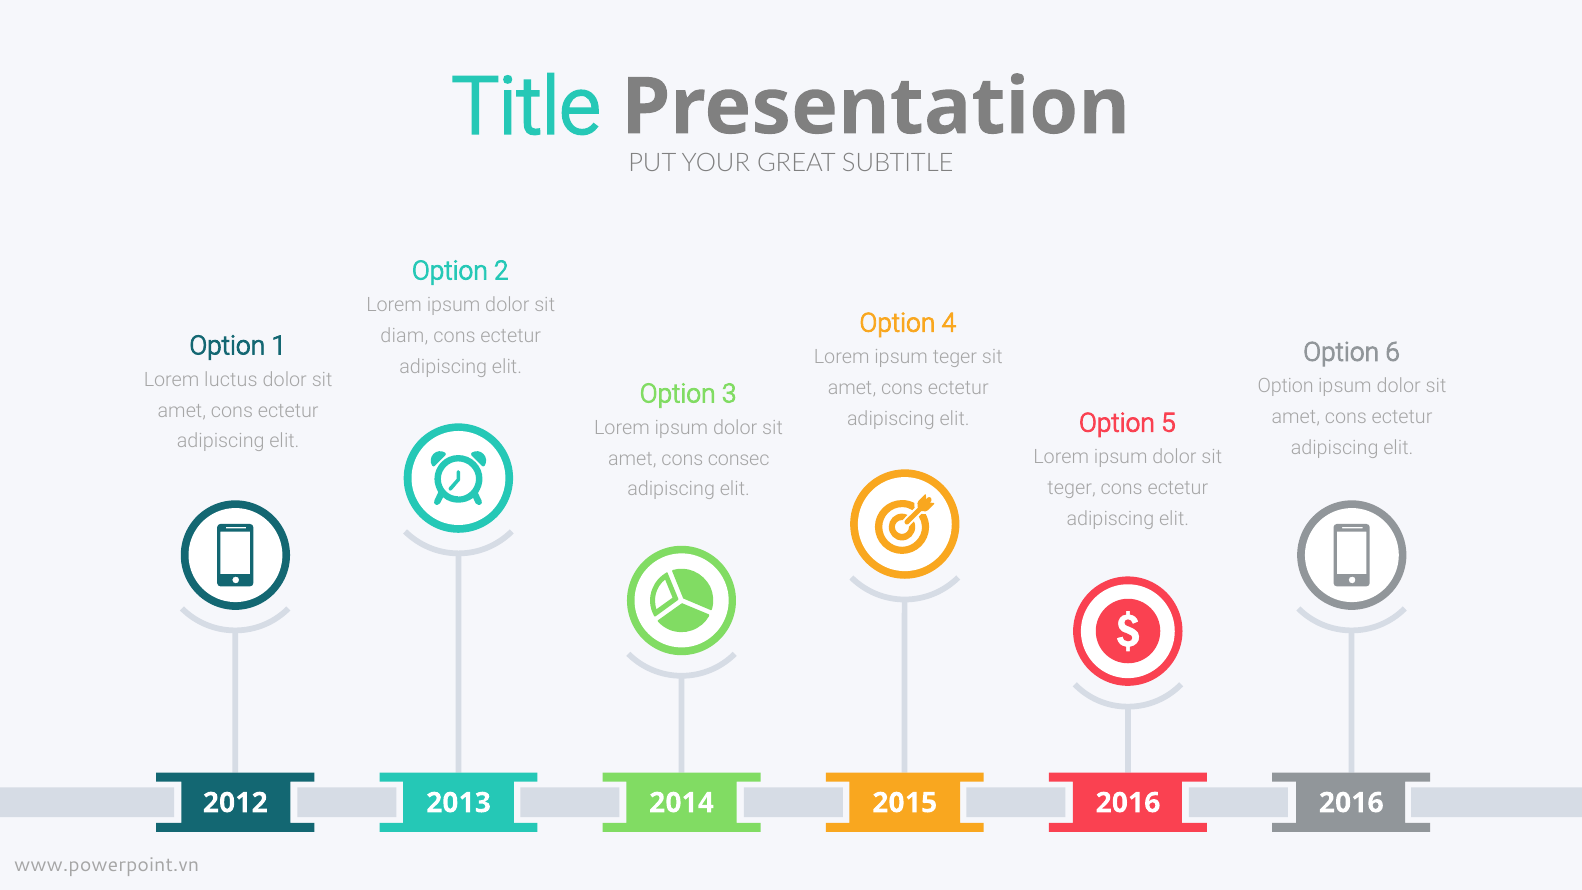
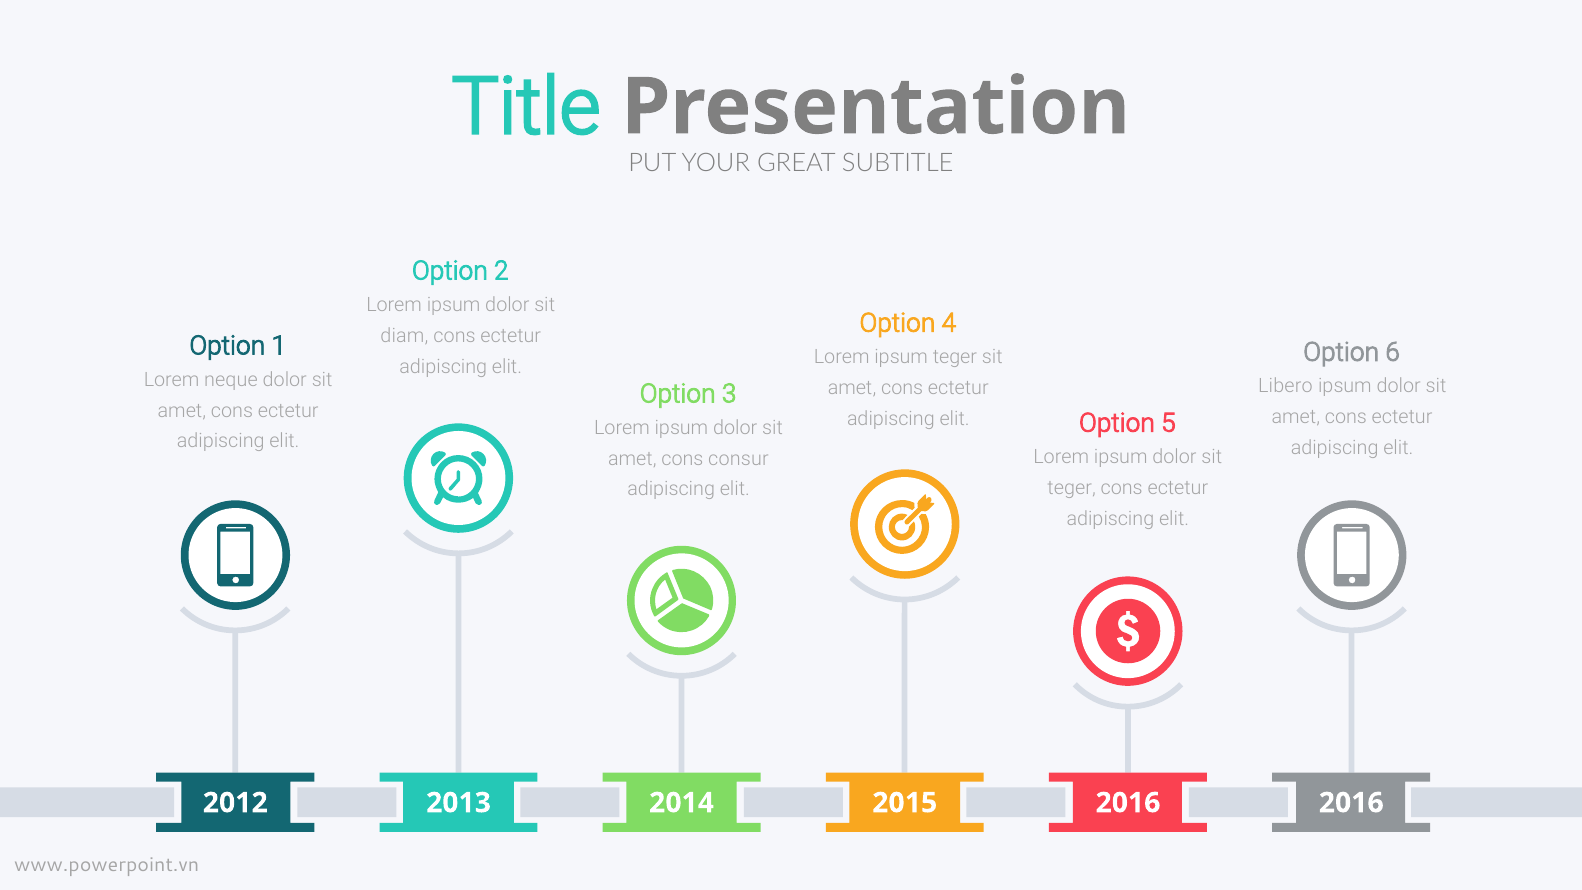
luctus: luctus -> neque (231, 380)
Option: Option -> Libero (1285, 386)
consec: consec -> consur (738, 459)
